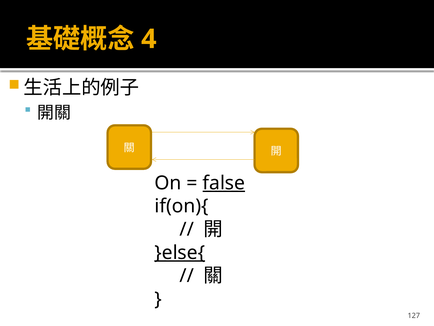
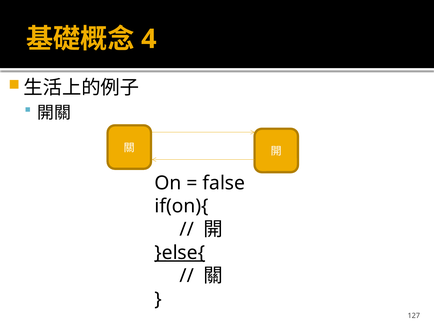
false underline: present -> none (224, 183)
